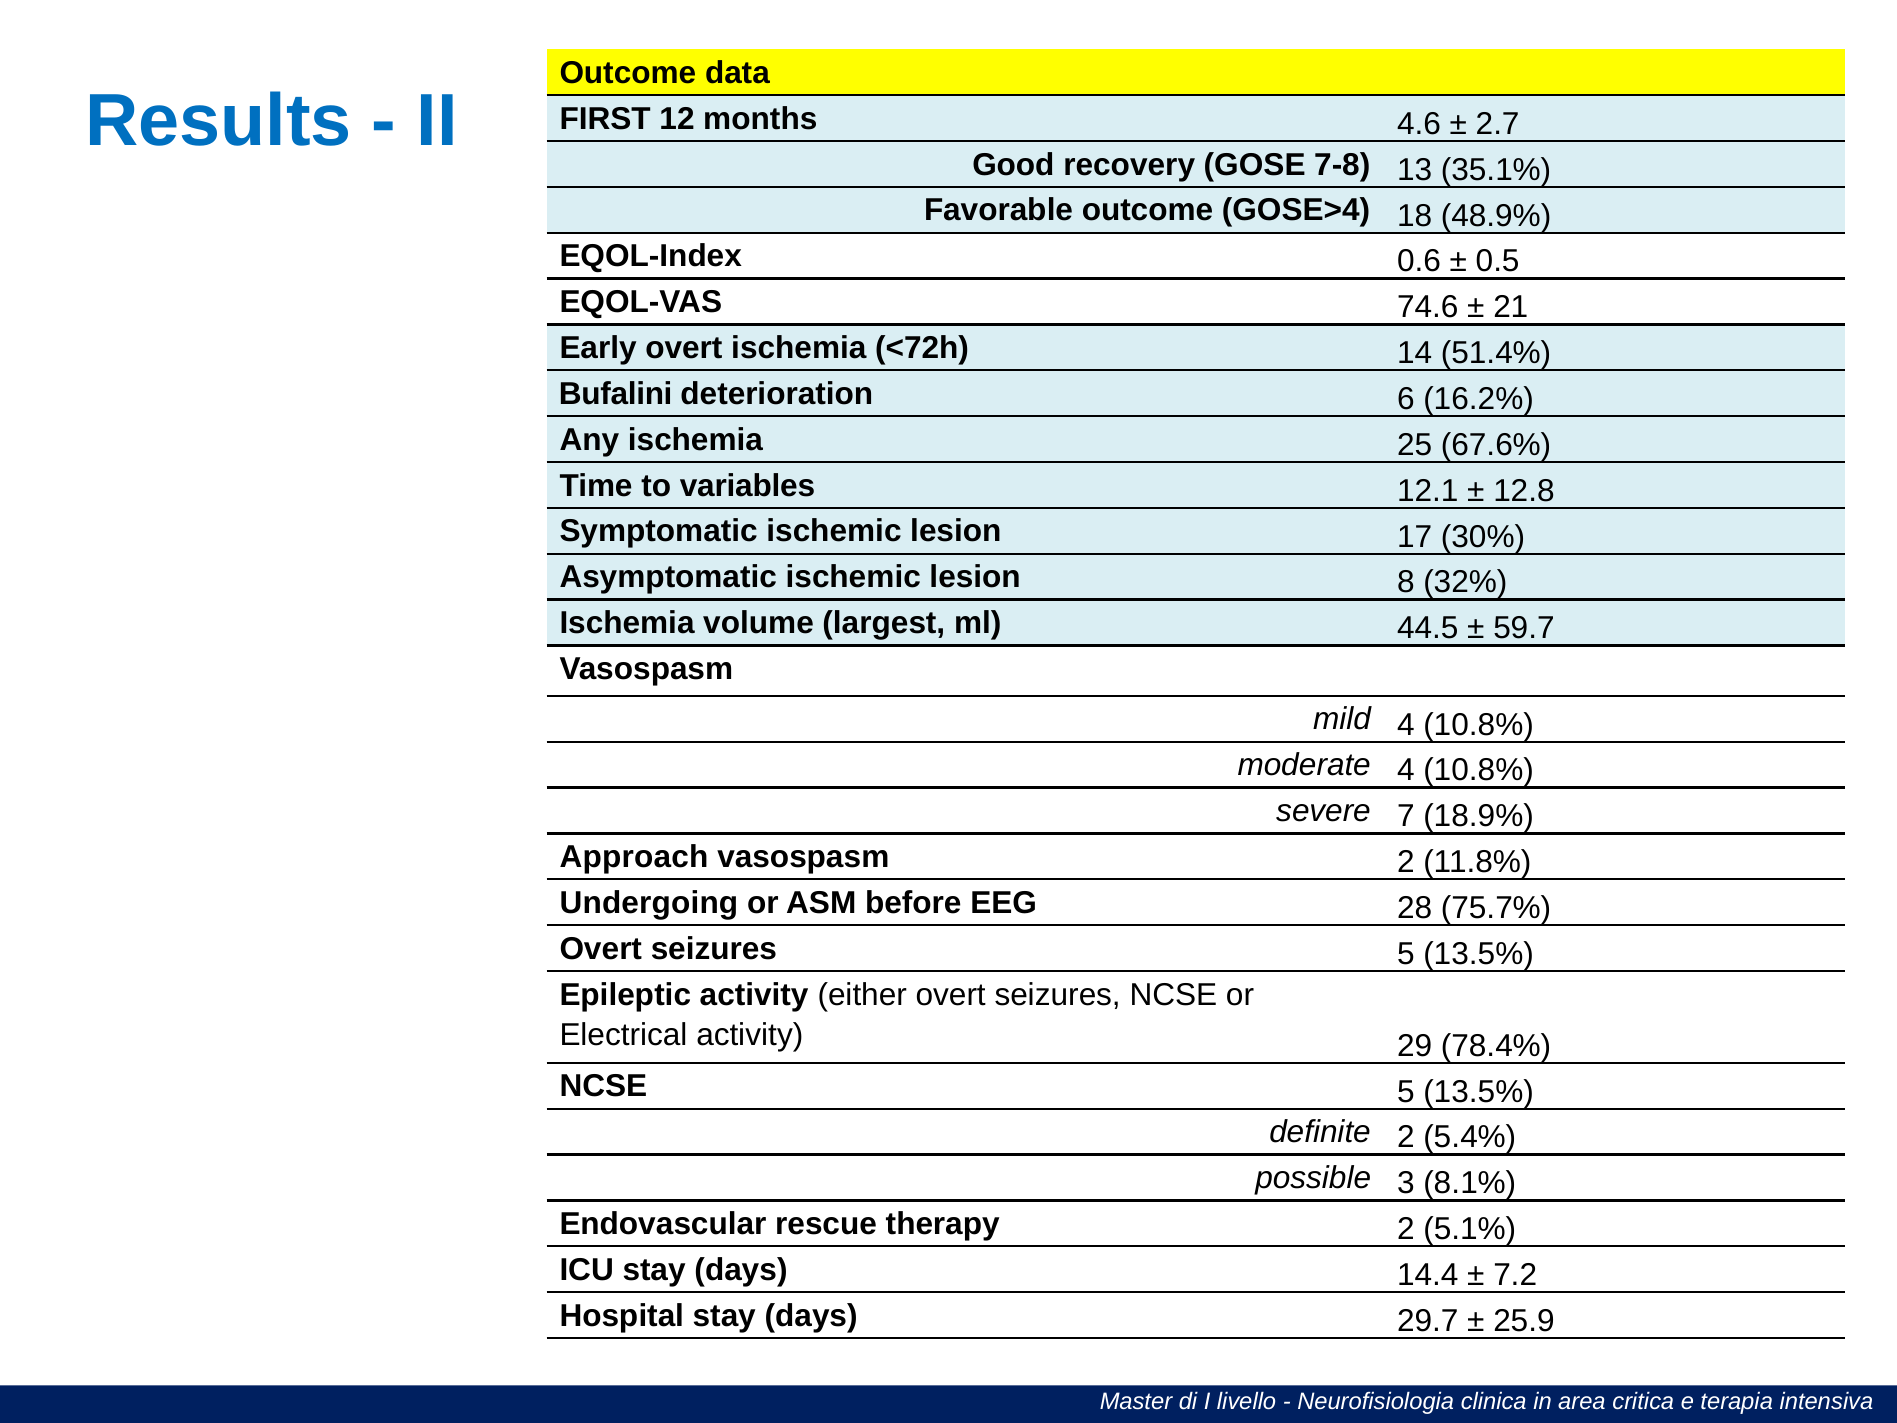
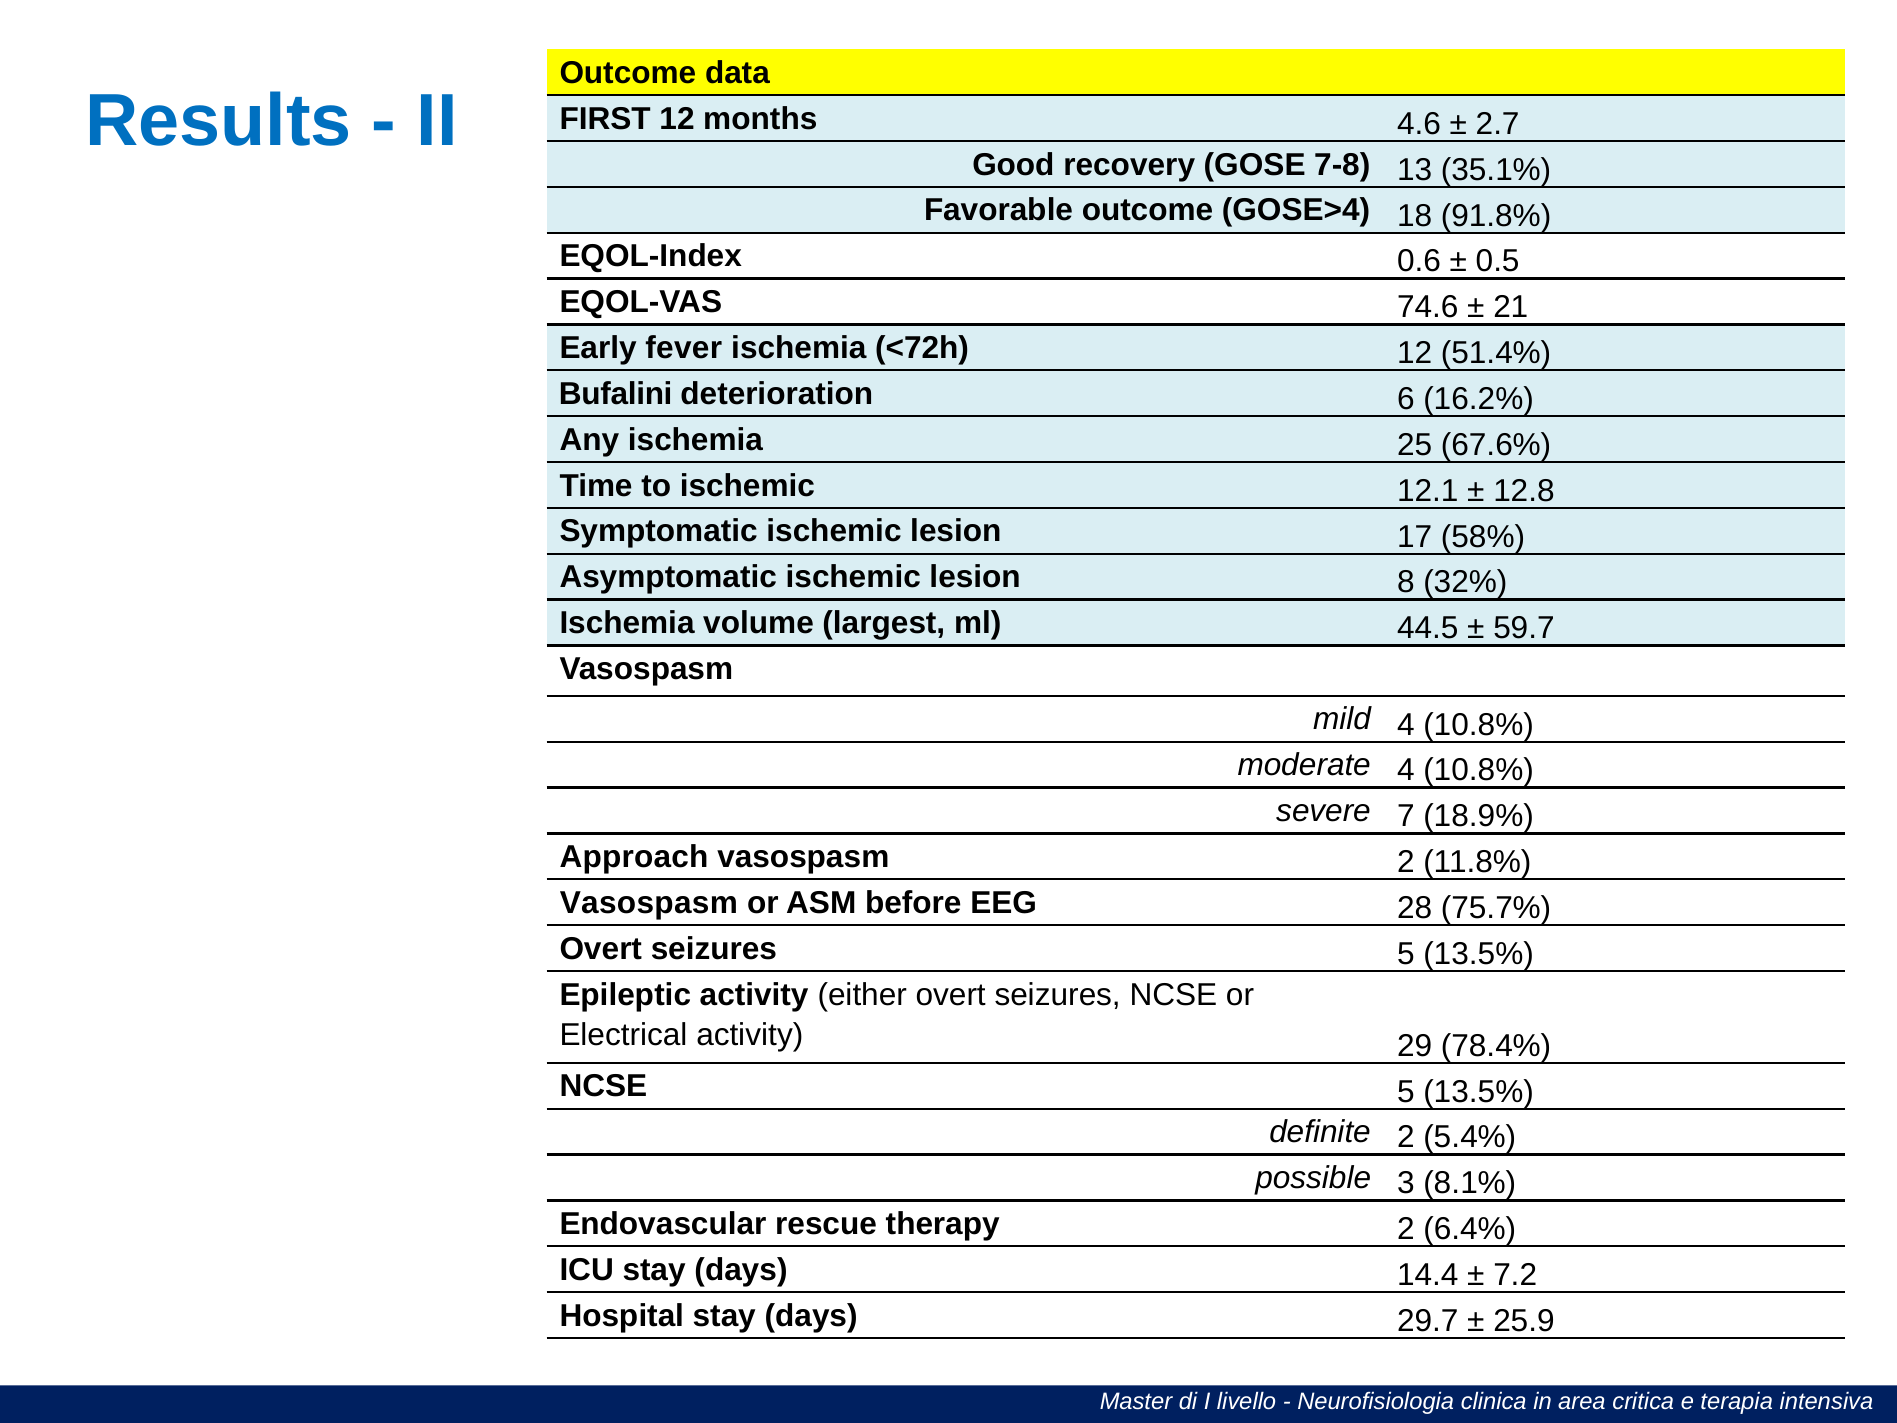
48.9%: 48.9% -> 91.8% (1496, 216)
Early overt: overt -> fever (684, 348)
<72h 14: 14 -> 12 (1415, 353)
to variables: variables -> ischemic (747, 486)
30%: 30% -> 58% (1483, 537)
Undergoing: Undergoing -> Vasospasm (649, 903)
5.1%: 5.1% -> 6.4% (1470, 1229)
